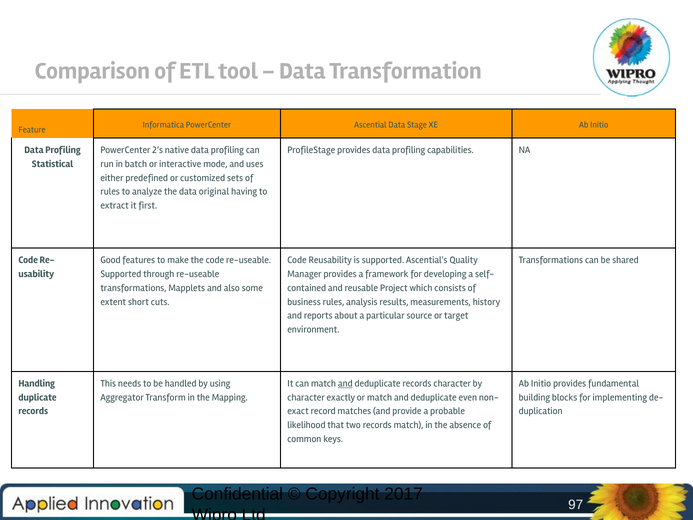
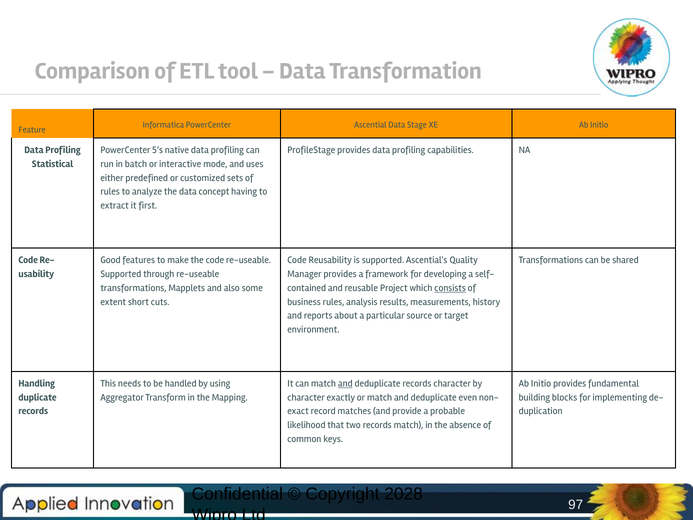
2’s: 2’s -> 5’s (158, 150)
original: original -> concept (214, 192)
consists underline: none -> present (450, 288)
2017: 2017 -> 2028 (404, 494)
